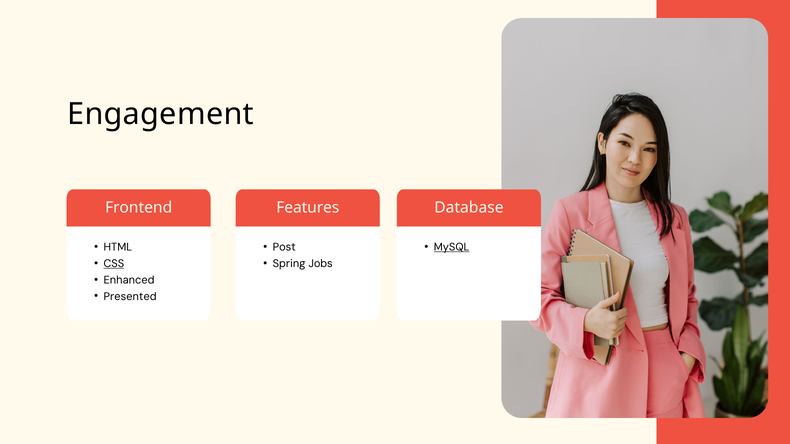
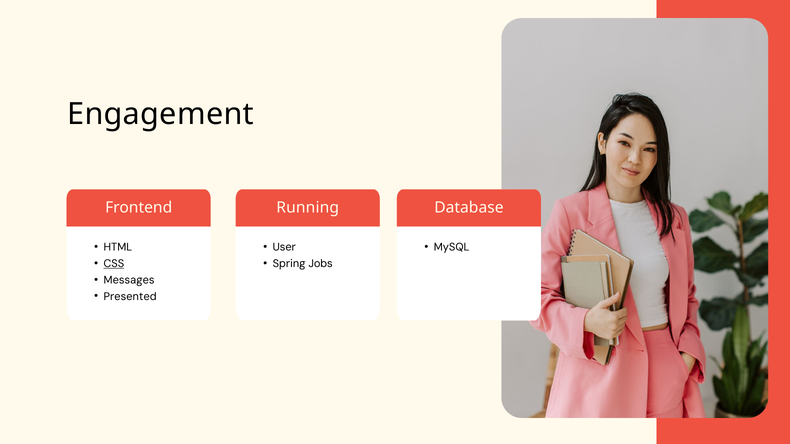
Features: Features -> Running (308, 208)
Post: Post -> User (284, 247)
MySQL underline: present -> none (452, 247)
Enhanced: Enhanced -> Messages (129, 280)
